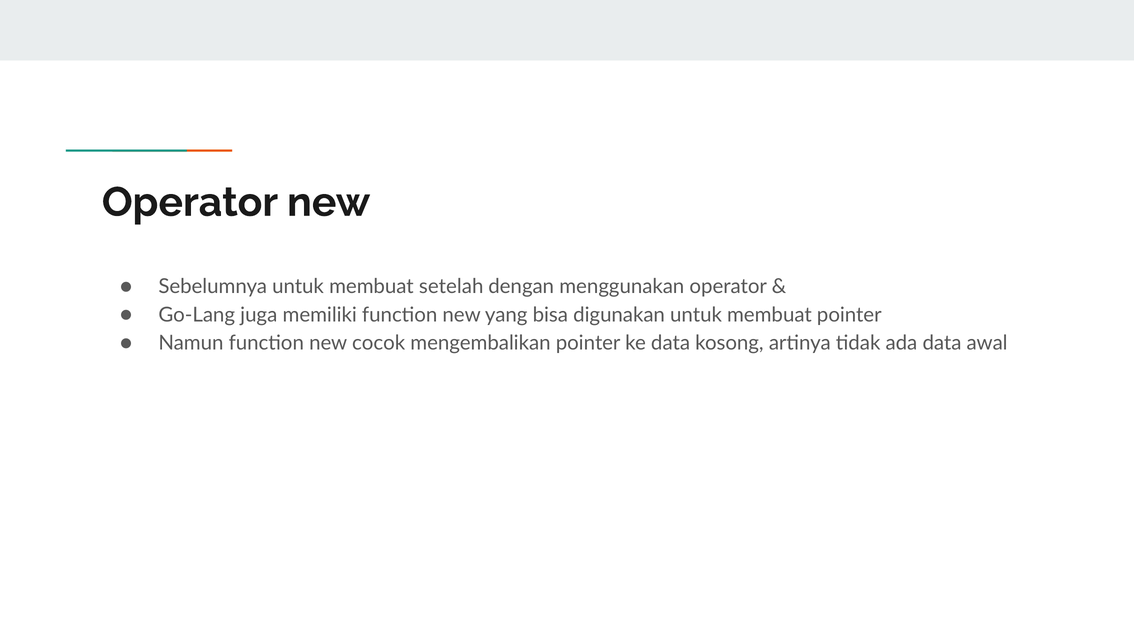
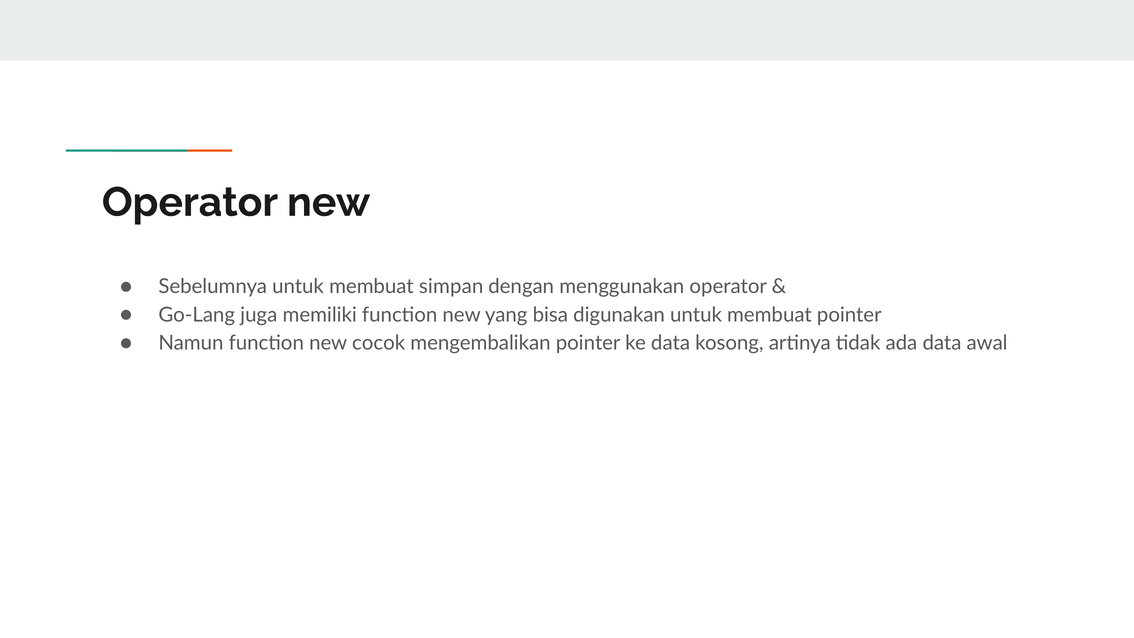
setelah: setelah -> simpan (451, 287)
